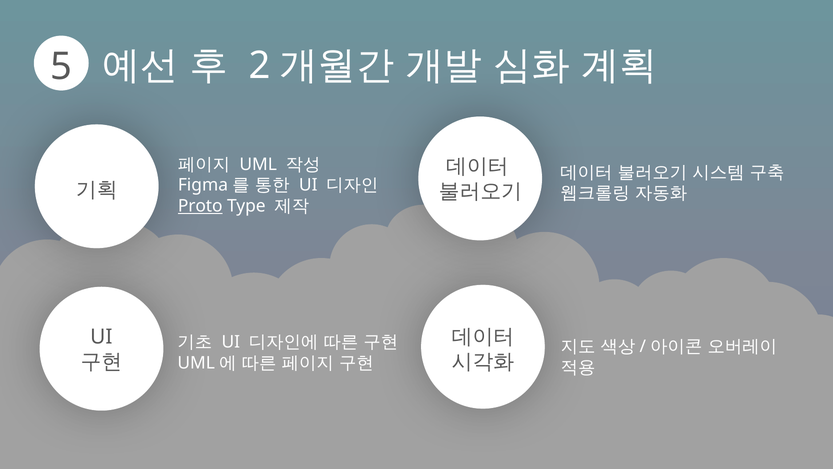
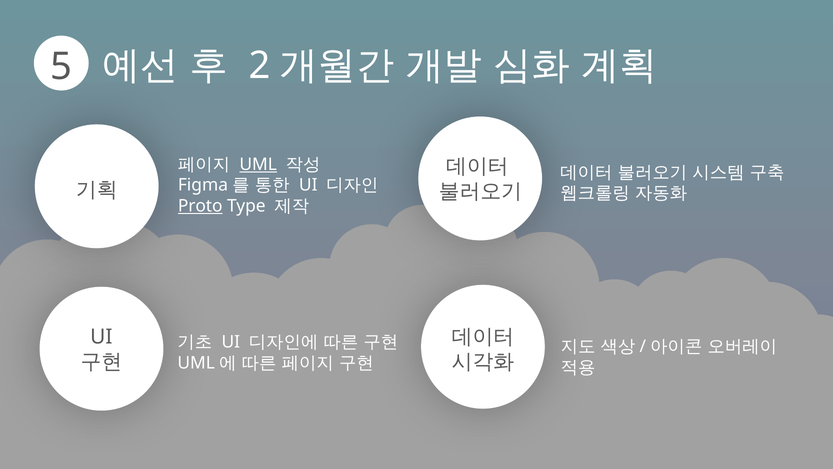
UML underline: none -> present (258, 164)
